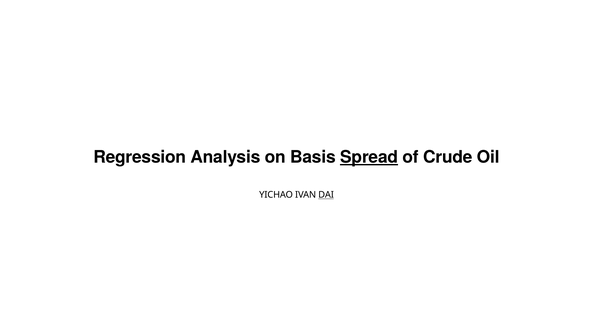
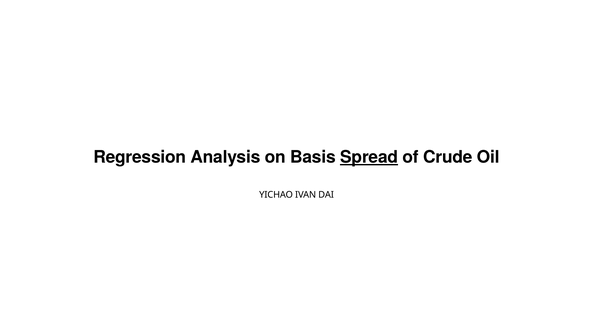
DAI underline: present -> none (326, 195)
